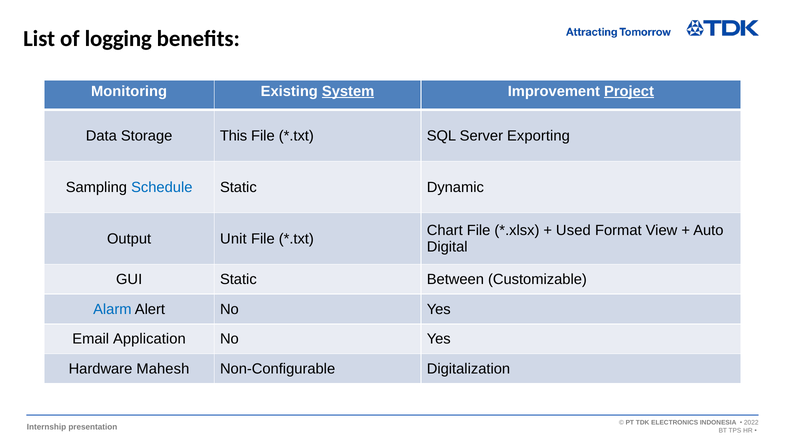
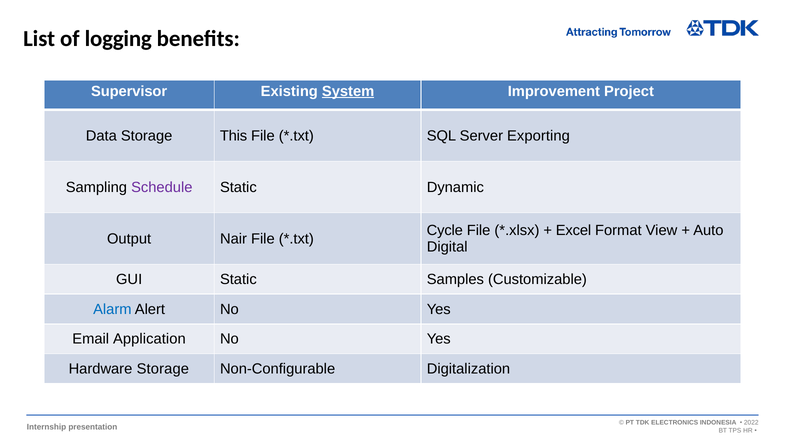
Monitoring: Monitoring -> Supervisor (129, 91)
Project underline: present -> none (629, 91)
Schedule colour: blue -> purple (162, 187)
Chart: Chart -> Cycle (445, 231)
Used: Used -> Excel (574, 231)
Unit: Unit -> Nair (233, 239)
Between: Between -> Samples (455, 280)
Hardware Mahesh: Mahesh -> Storage (163, 369)
